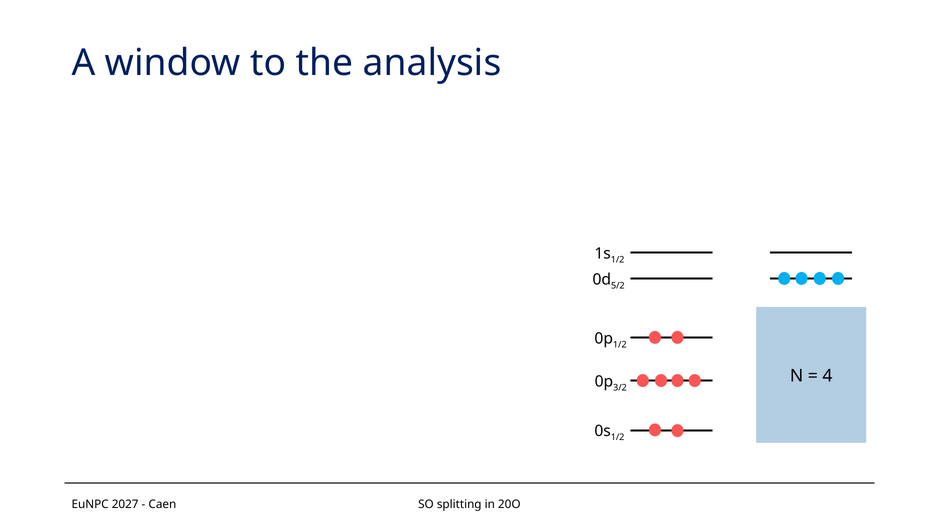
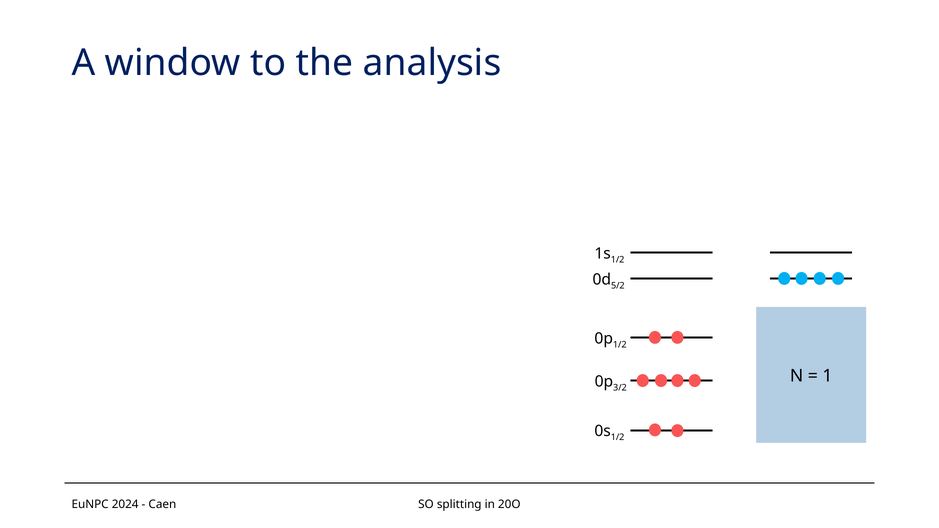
4: 4 -> 1 (827, 376)
2027: 2027 -> 2024 (125, 504)
